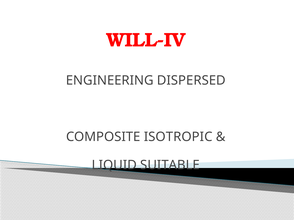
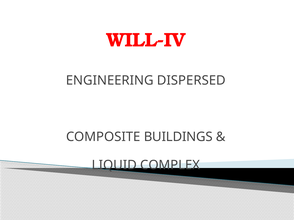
ISOTROPIC: ISOTROPIC -> BUILDINGS (178, 137)
SUITABLE: SUITABLE -> COMPLEX (170, 165)
